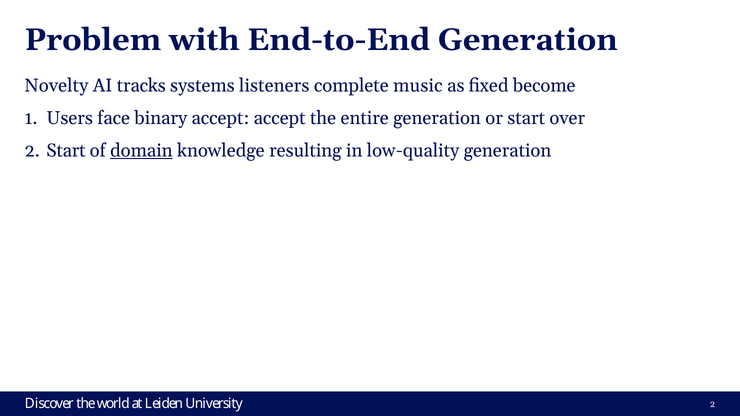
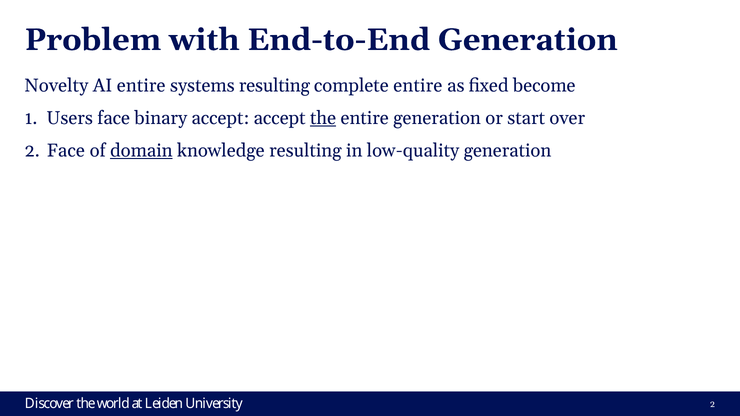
AI tracks: tracks -> entire (141, 86)
systems listeners: listeners -> resulting (274, 86)
complete music: music -> entire (418, 86)
the underline: none -> present (323, 118)
Start: Start -> Face (66, 150)
